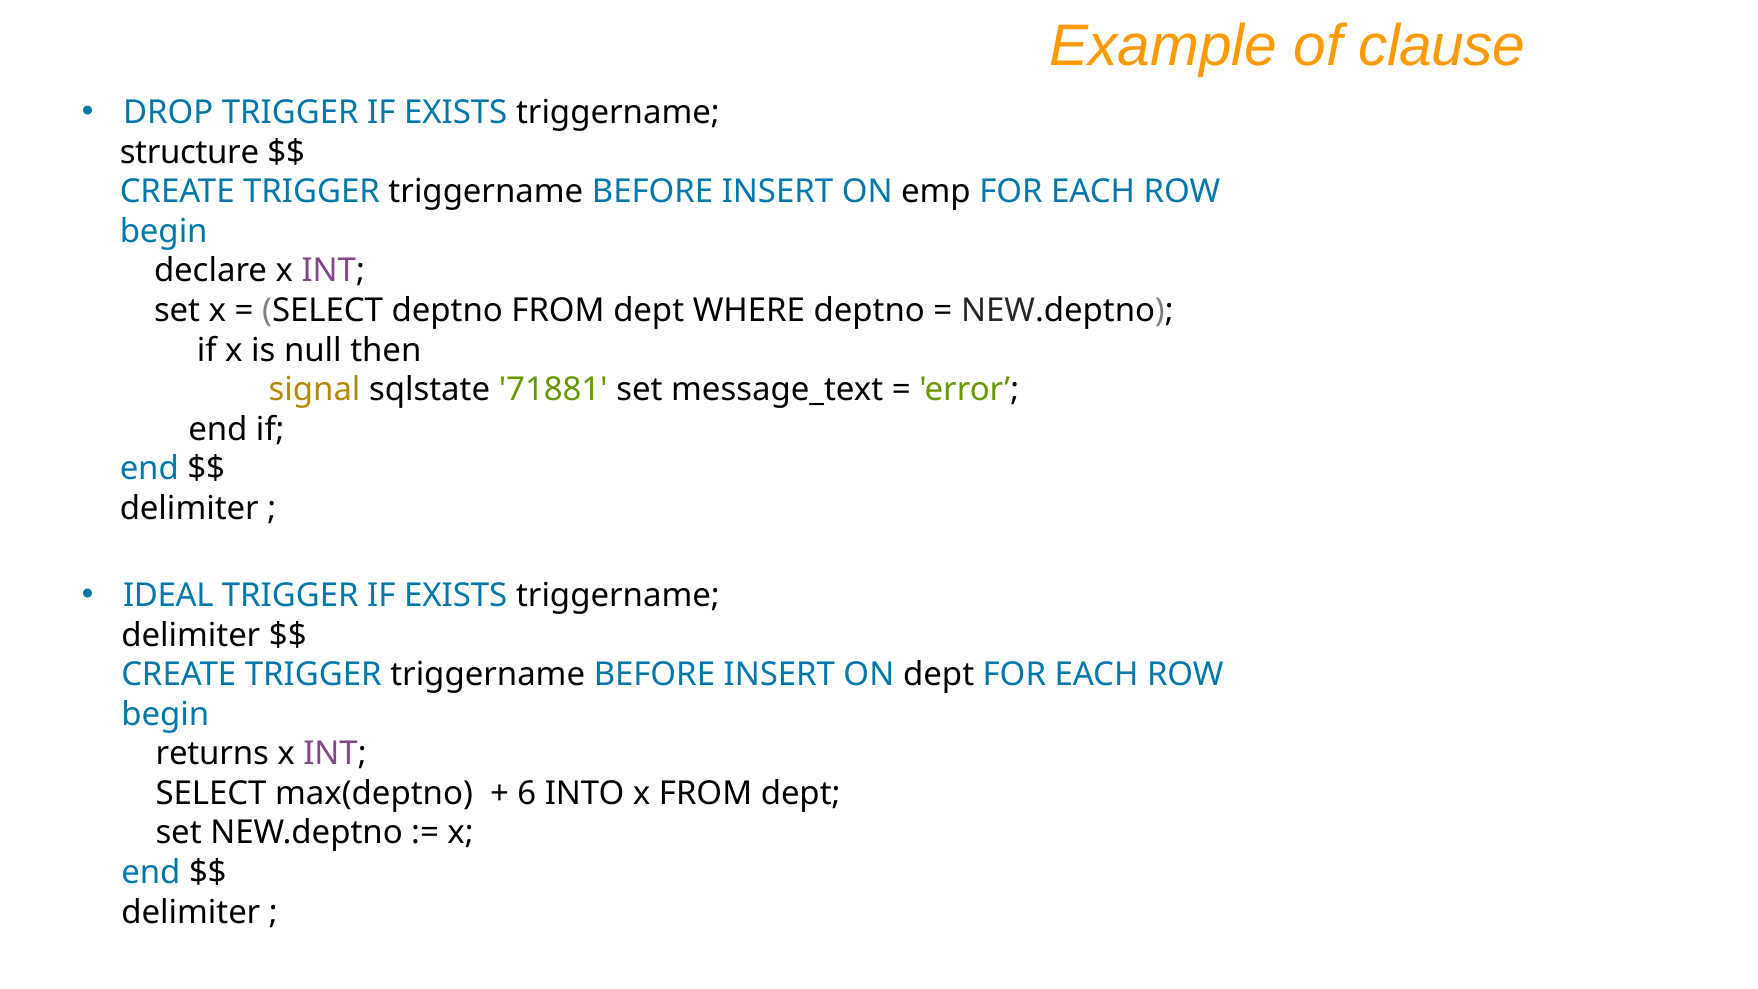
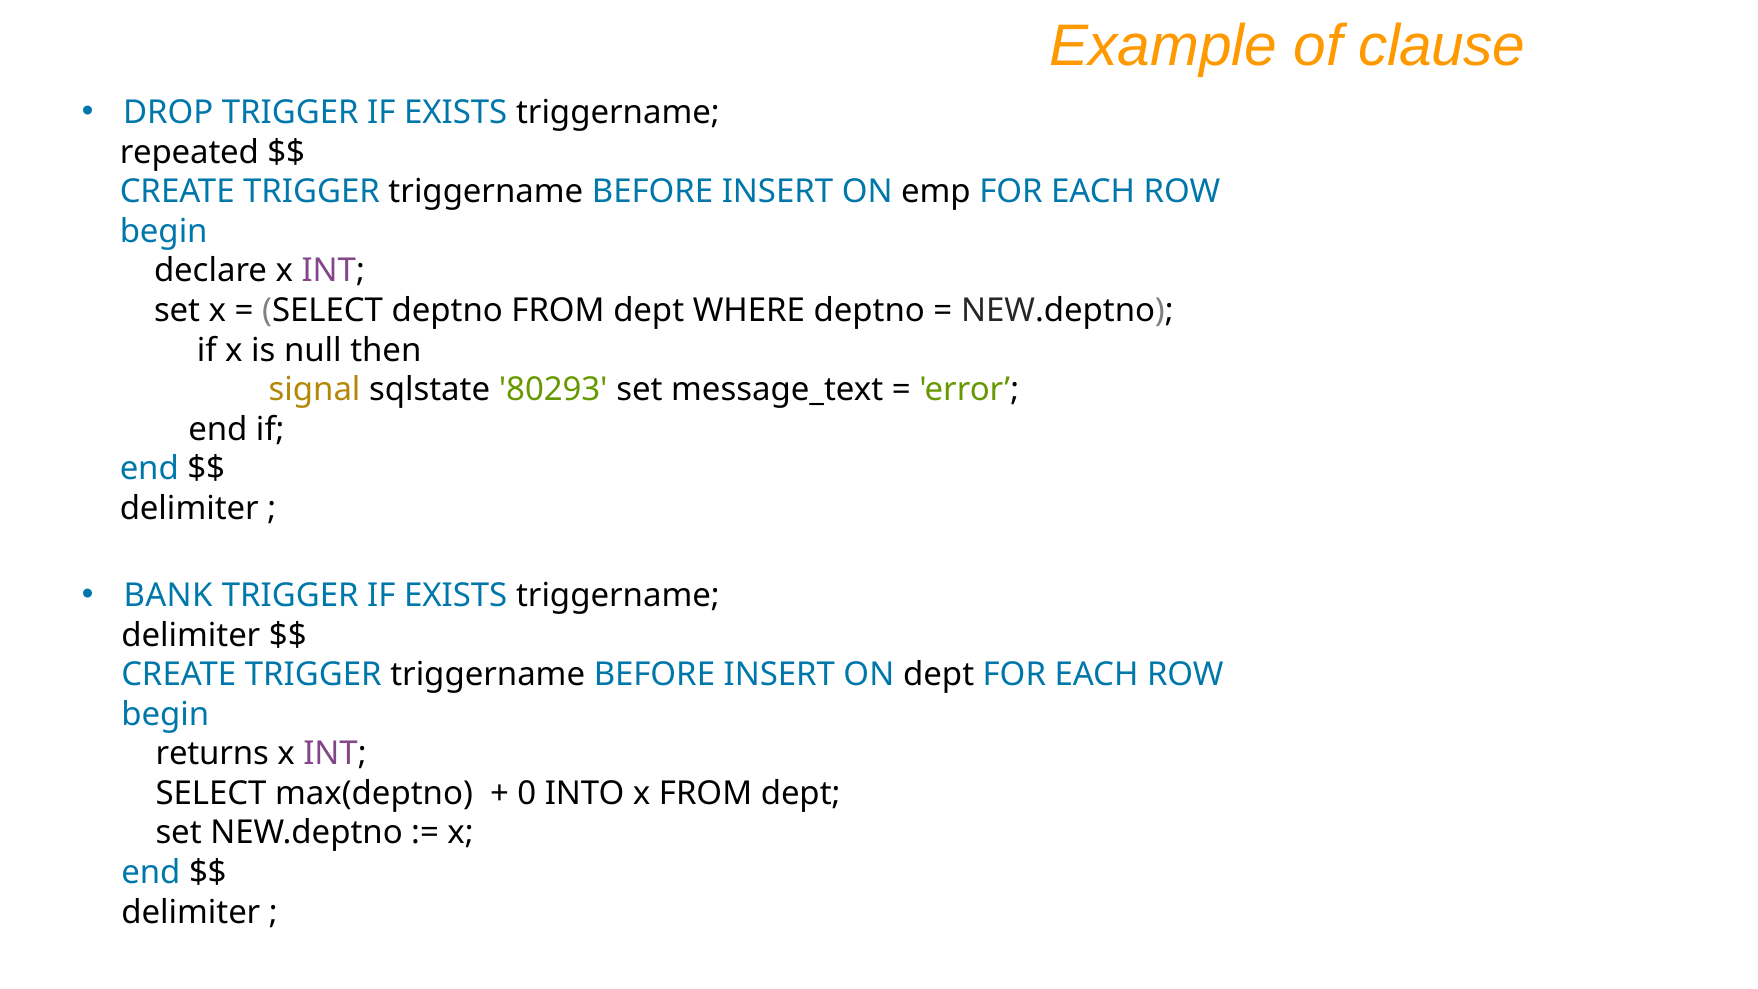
structure: structure -> repeated (189, 152)
71881: 71881 -> 80293 (553, 390)
IDEAL: IDEAL -> BANK (168, 596)
6: 6 -> 0 (527, 793)
